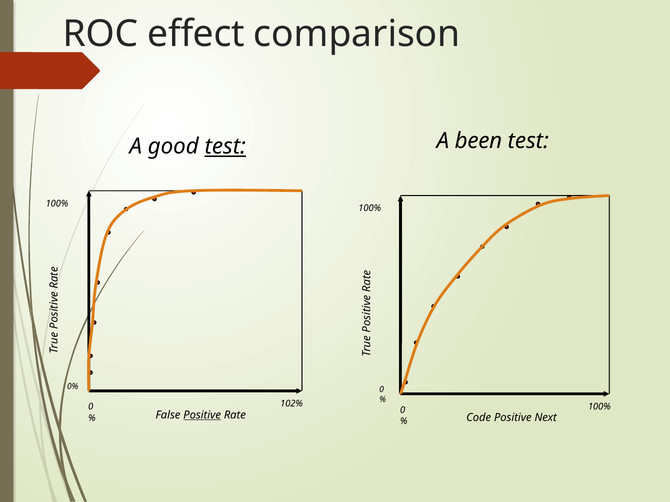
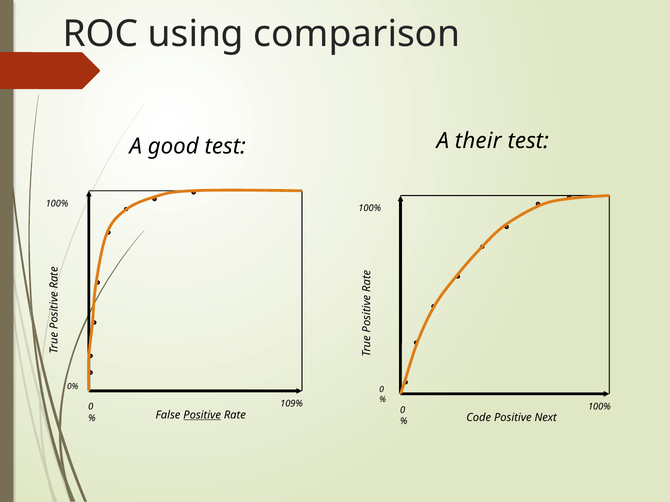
effect: effect -> using (196, 34)
test underline: present -> none (225, 147)
been: been -> their (478, 141)
102%: 102% -> 109% (292, 404)
